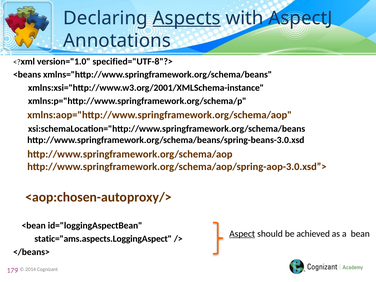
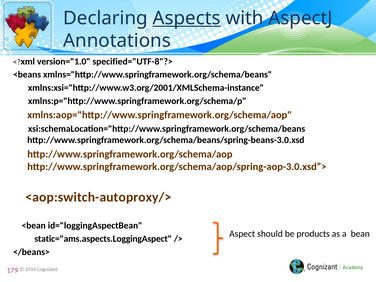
<aop:chosen-autoproxy/>: <aop:chosen-autoproxy/> -> <aop:switch-autoproxy/> (98, 197)
Aspect underline: present -> none (242, 234)
achieved: achieved -> products (313, 234)
